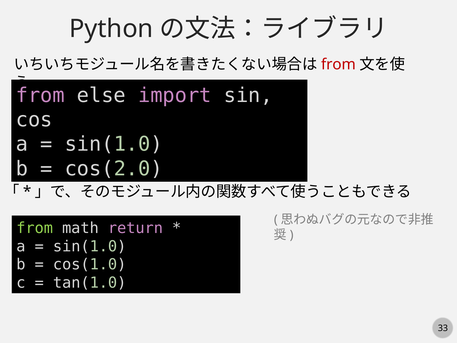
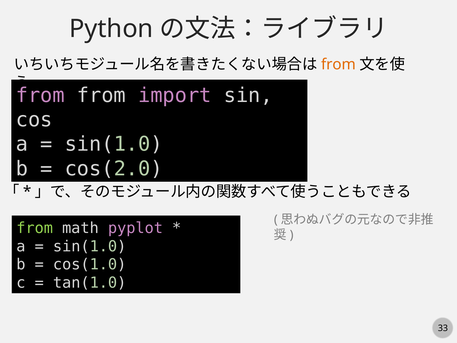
from colour: red -> orange (338, 64)
from else: else -> from (101, 95)
return: return -> pyplot (135, 228)
